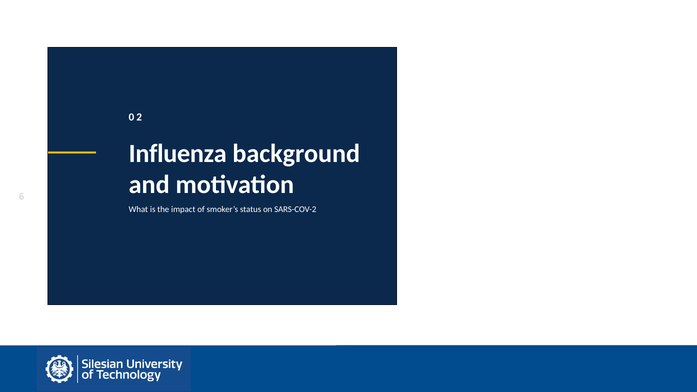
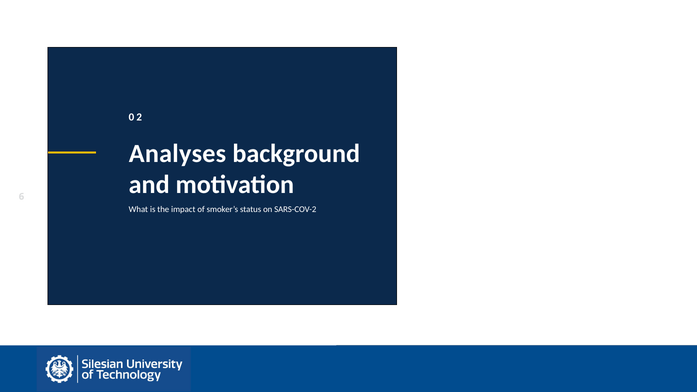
Influenza: Influenza -> Analyses (177, 153)
